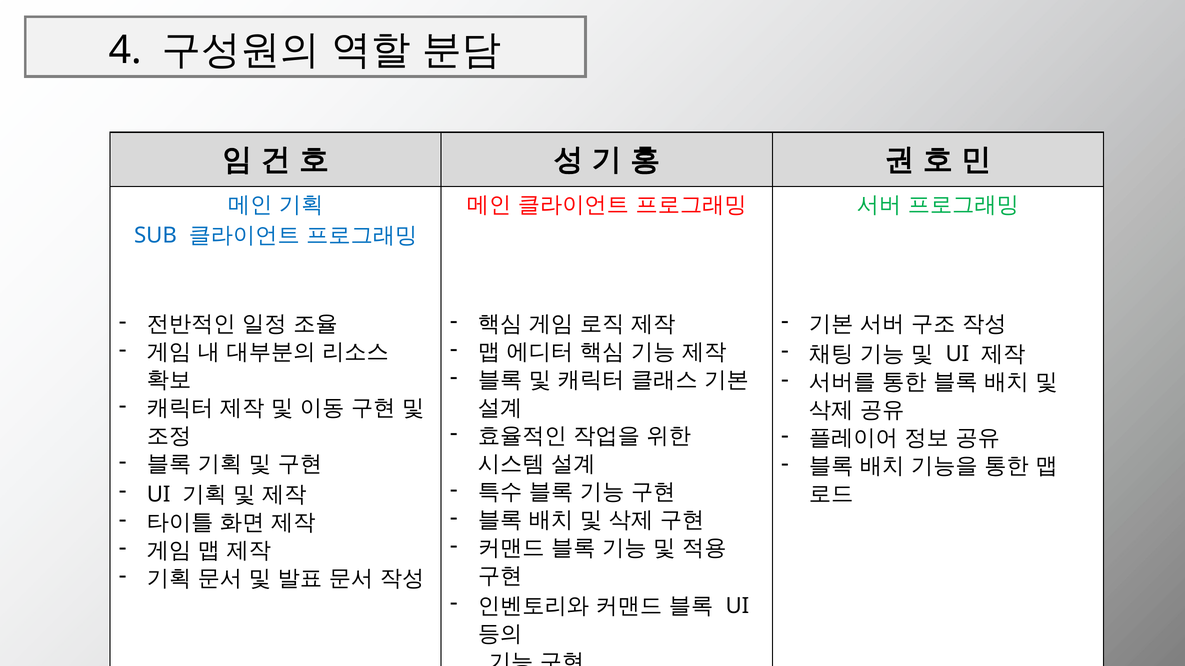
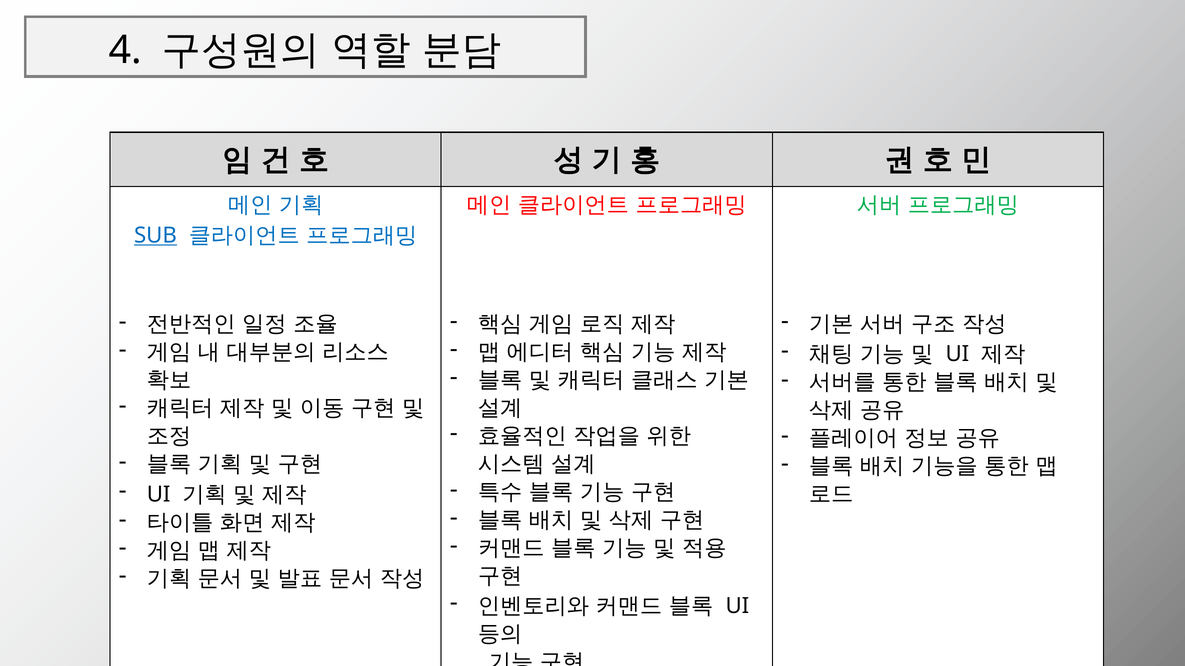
SUB underline: none -> present (155, 236)
